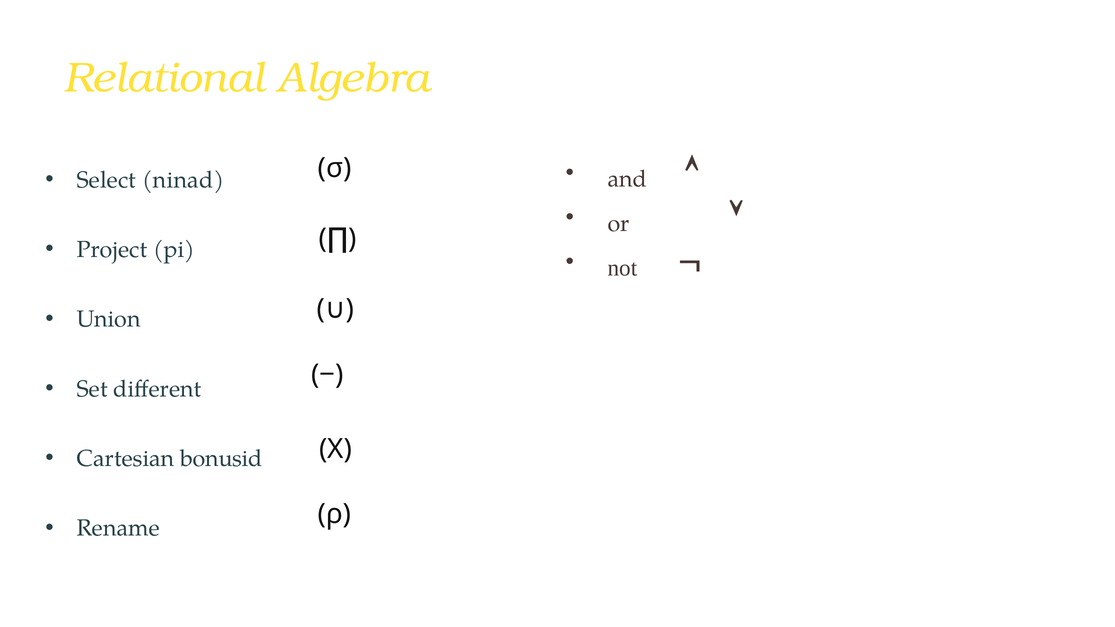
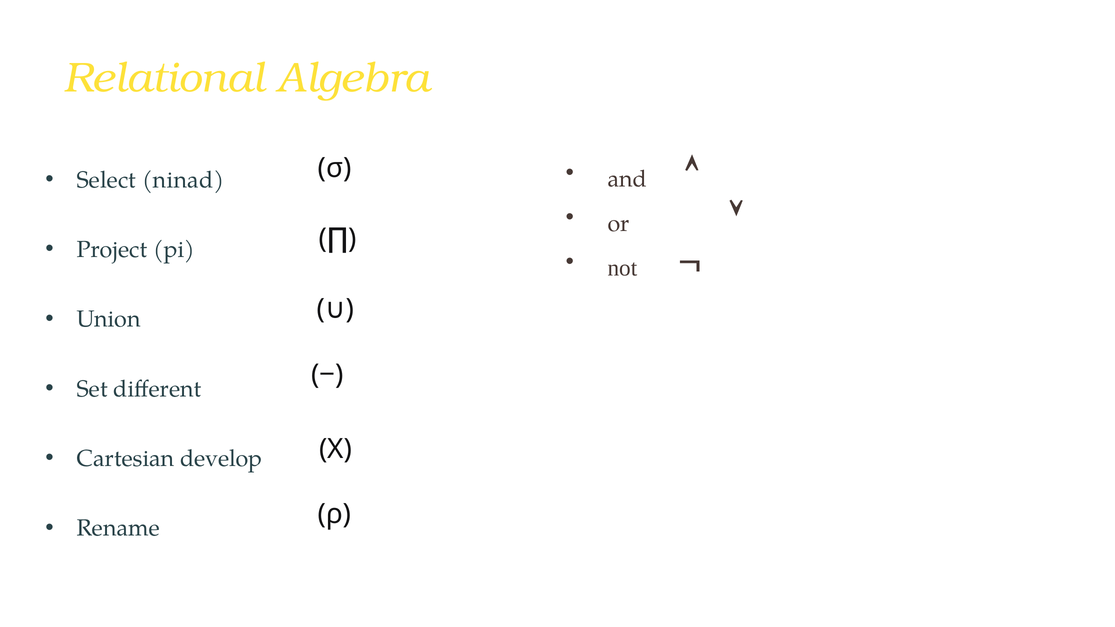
bonusid: bonusid -> develop (221, 459)
